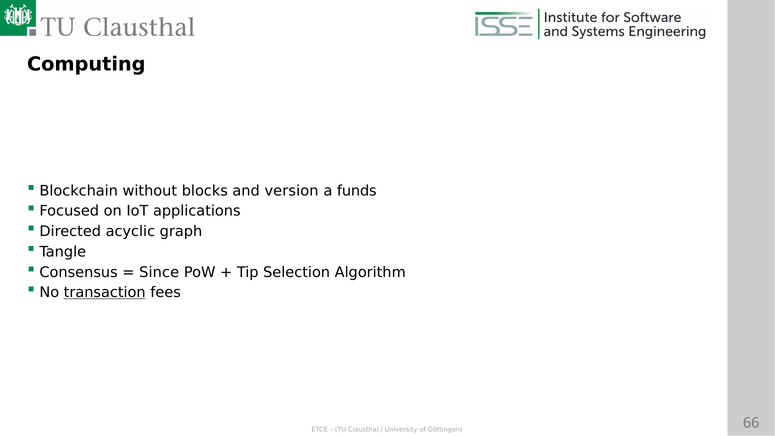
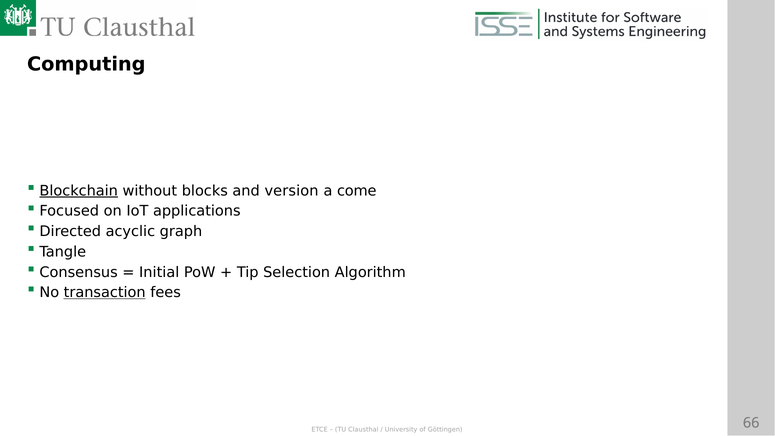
Blockchain underline: none -> present (79, 191)
funds: funds -> come (357, 191)
Since: Since -> Initial (159, 272)
